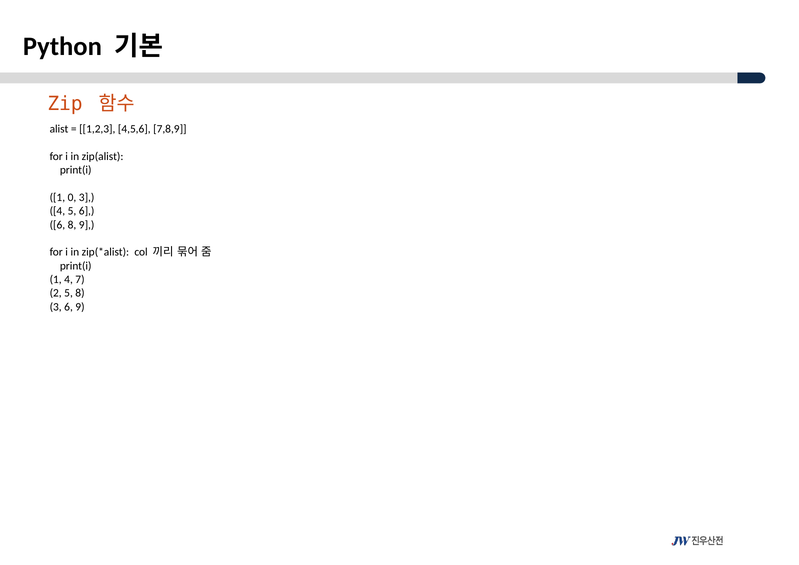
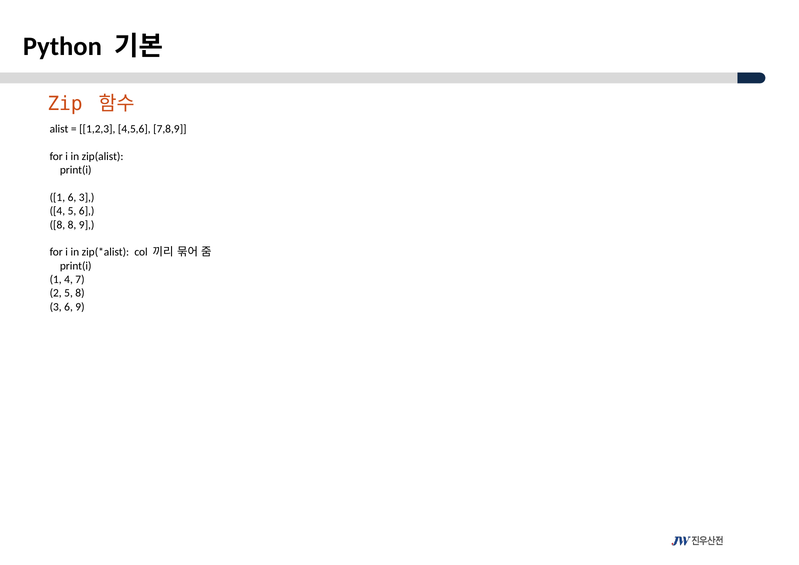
1 0: 0 -> 6 (72, 197)
6: 6 -> 8 (57, 225)
